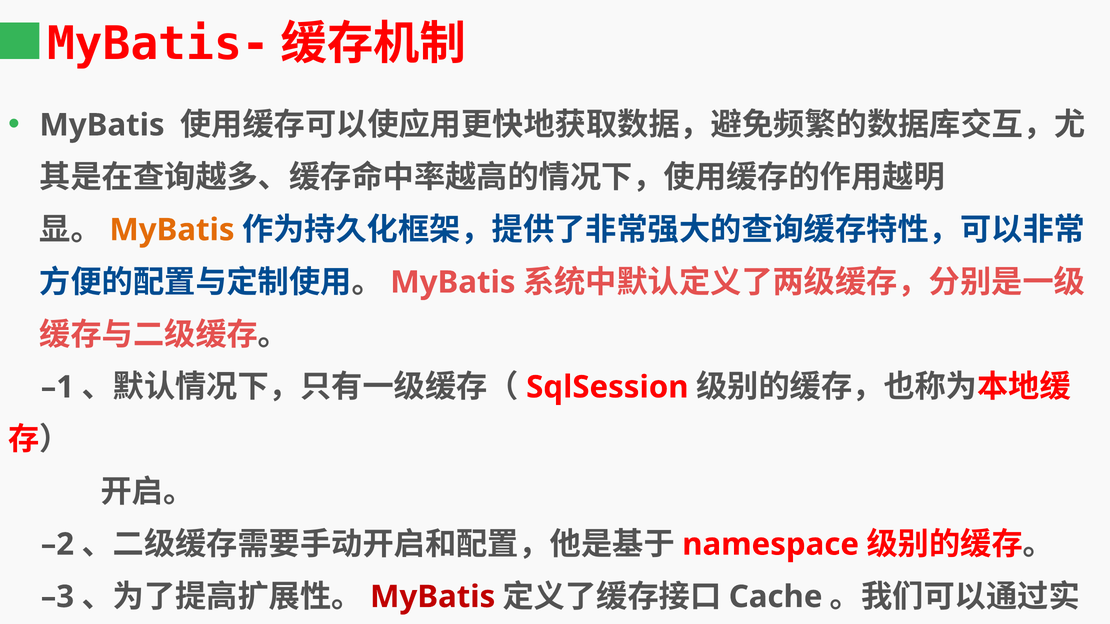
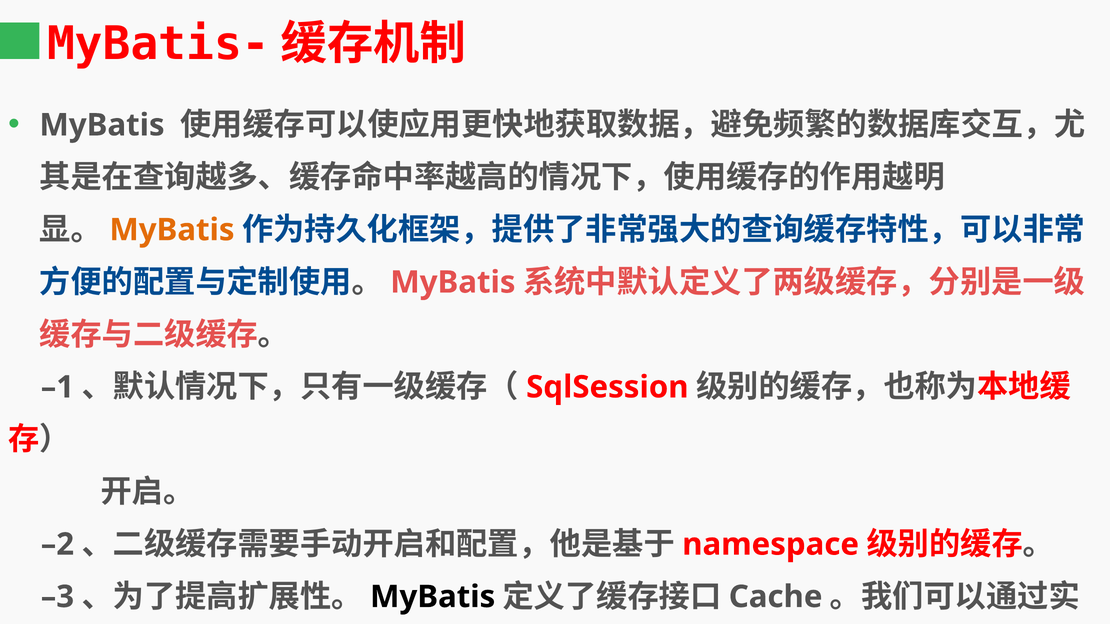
MyBatis colour: red -> black (433, 597)
